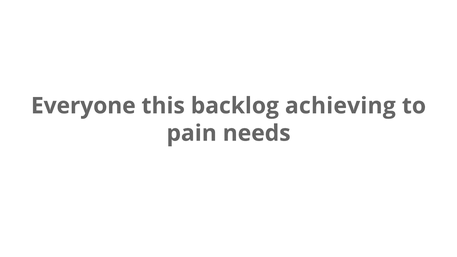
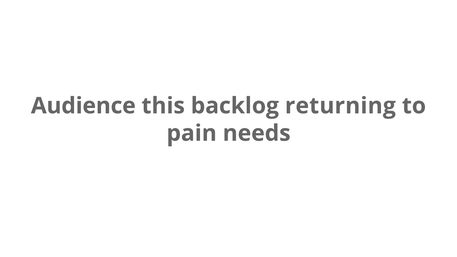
Everyone: Everyone -> Audience (83, 106)
achieving: achieving -> returning (340, 106)
